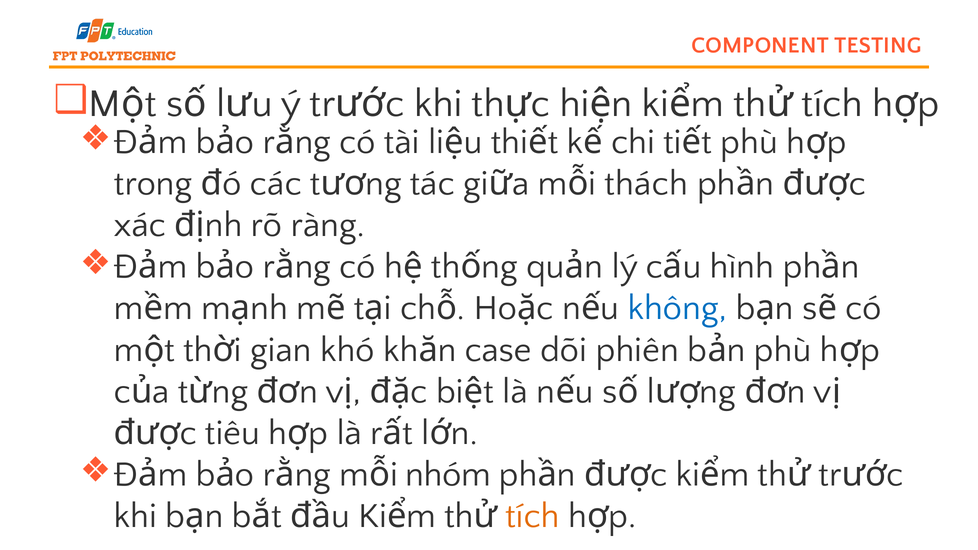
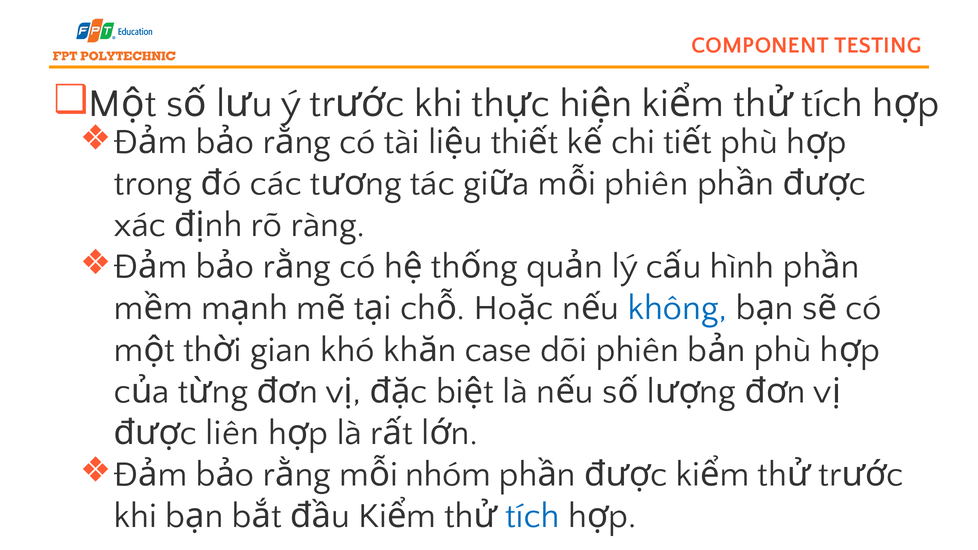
thách: thách -> phiên (646, 183)
tiêu: tiêu -> liên (232, 433)
tích colour: orange -> blue (532, 516)
